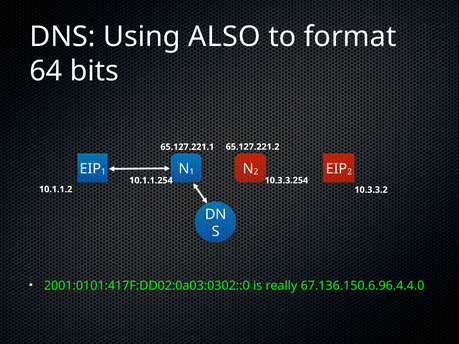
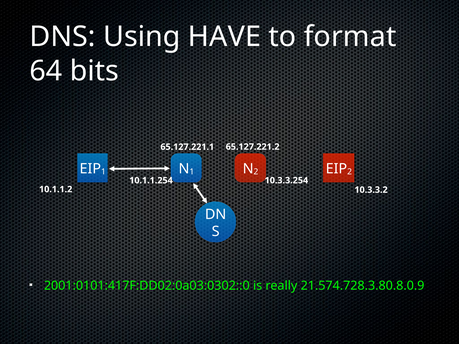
ALSO: ALSO -> HAVE (224, 37)
67.136.150.6.96.4.4.0: 67.136.150.6.96.4.4.0 -> 21.574.728.3.80.8.0.9 (363, 286)
